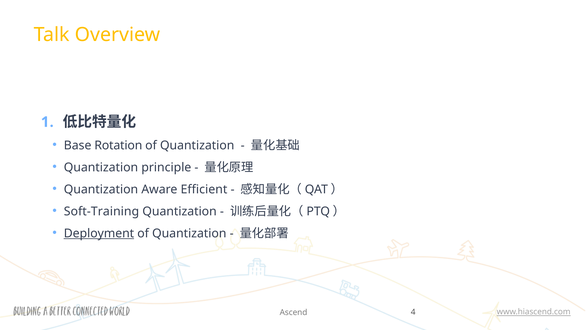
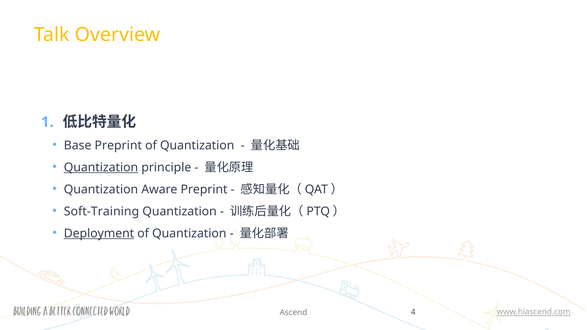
Base Rotation: Rotation -> Preprint (118, 145)
Quantization underline: none -> present (101, 167)
Aware Efficient: Efficient -> Preprint (204, 189)
